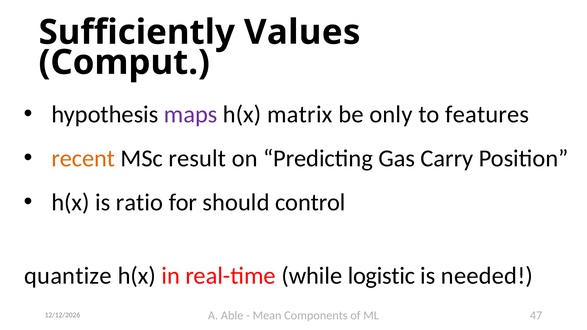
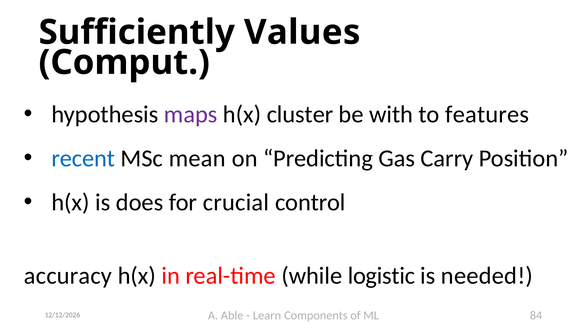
matrix: matrix -> cluster (300, 115)
only: only -> with (391, 115)
recent colour: orange -> blue (83, 159)
result: result -> mean (197, 159)
ratio: ratio -> does (140, 203)
should: should -> crucial (236, 203)
quantize: quantize -> accuracy (68, 276)
Mean: Mean -> Learn (267, 316)
47: 47 -> 84 (536, 316)
